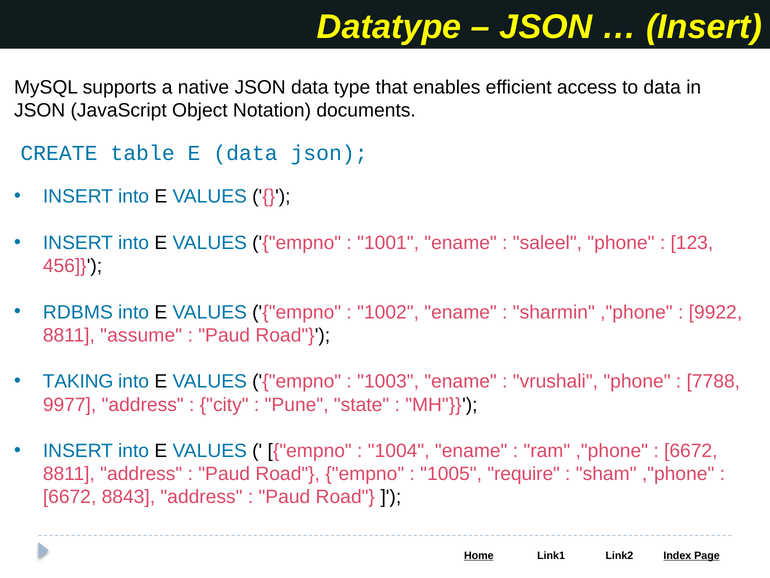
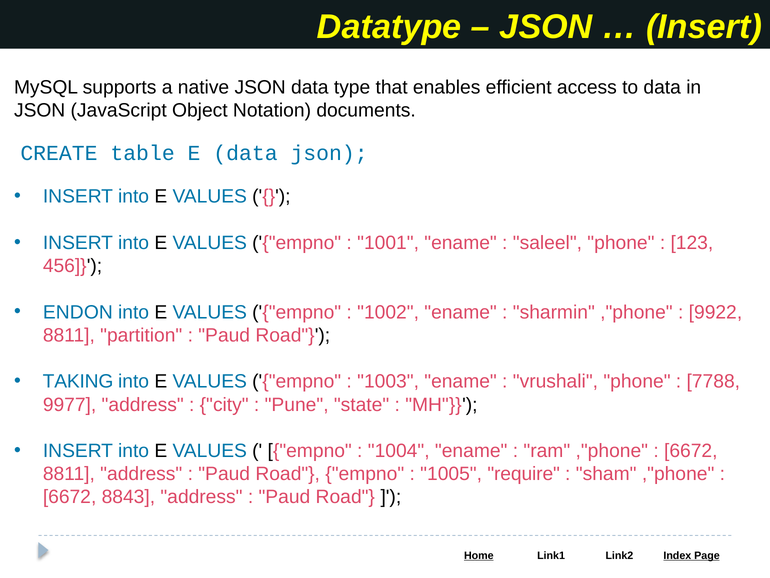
RDBMS: RDBMS -> ENDON (78, 312)
assume: assume -> partition (141, 335)
